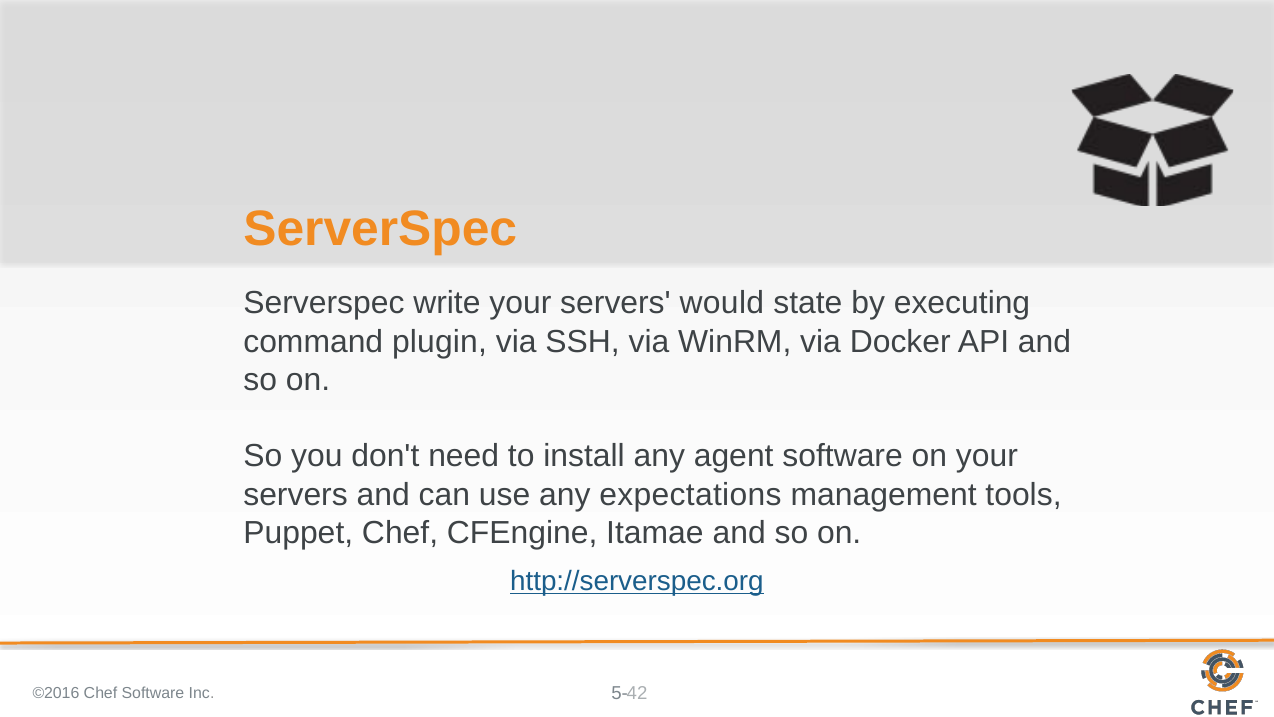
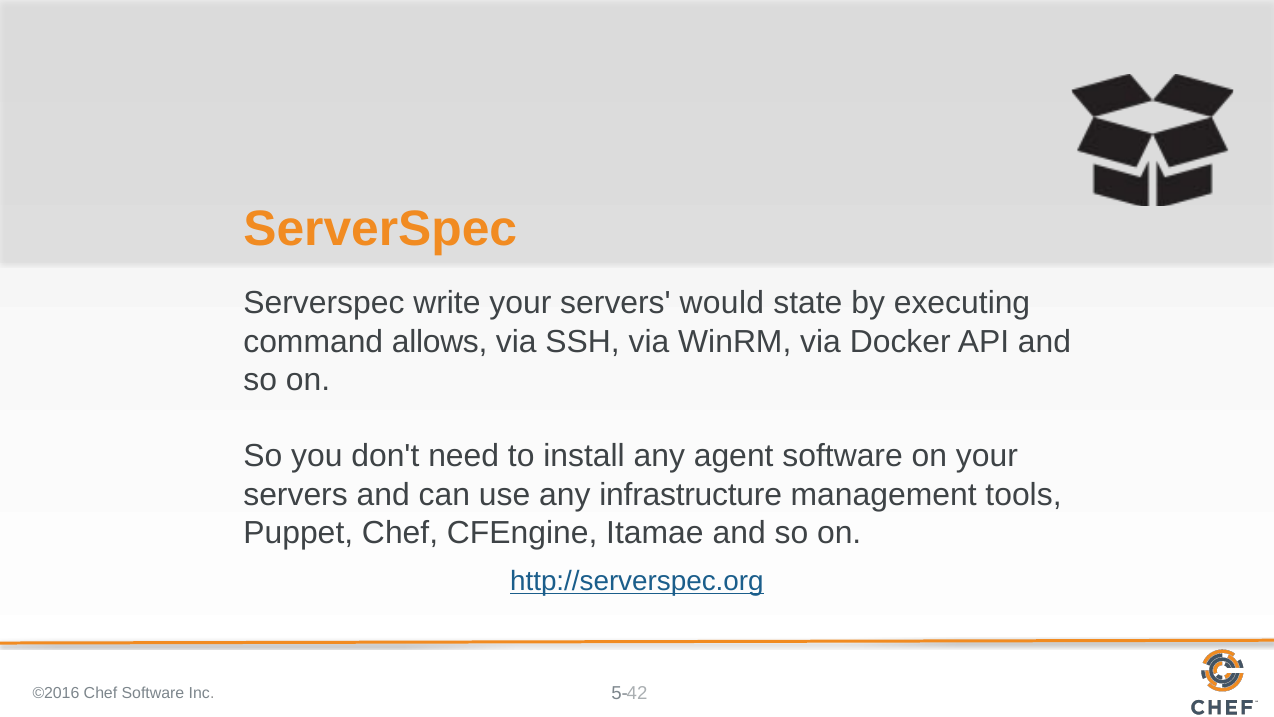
plugin: plugin -> allows (440, 342)
expectations: expectations -> infrastructure (691, 494)
